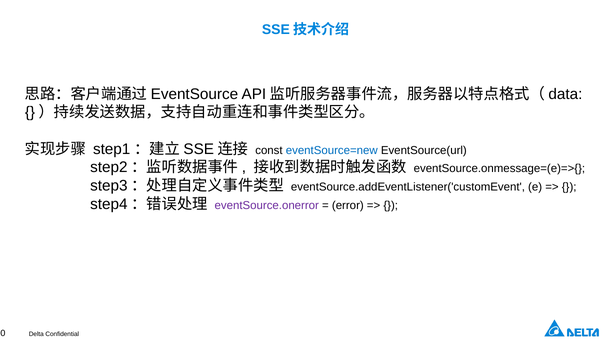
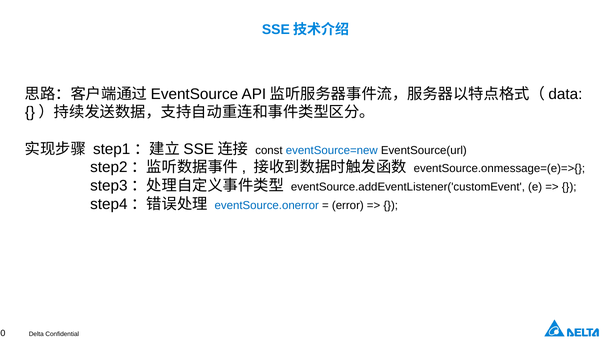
eventSource.onerror colour: purple -> blue (267, 205)
